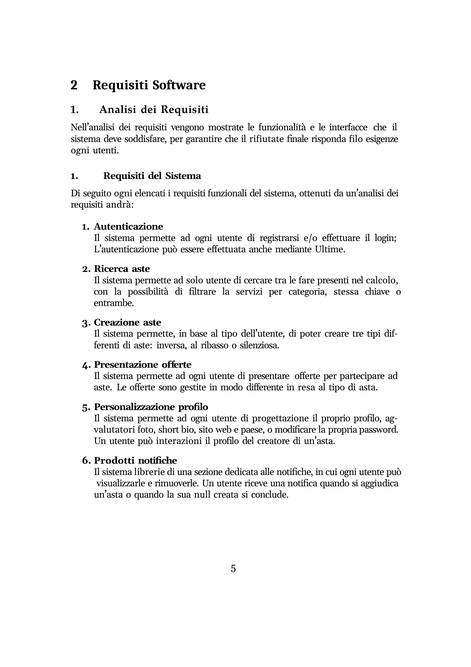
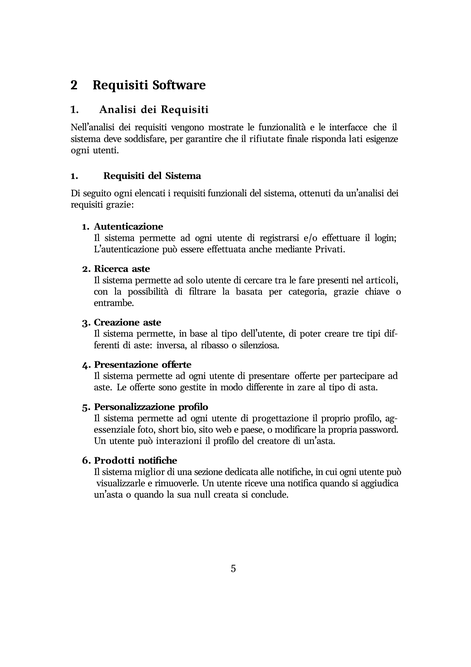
filo: filo -> lati (356, 139)
requisiti andrà: andrà -> grazie (120, 205)
Ultime: Ultime -> Privati (330, 249)
calcolo: calcolo -> articoli (382, 280)
servizi: servizi -> basata (249, 291)
categoria stessa: stessa -> grazie (346, 291)
resa: resa -> zare (306, 387)
valutatori: valutatori -> essenziale (115, 429)
librerie: librerie -> miglior (150, 472)
